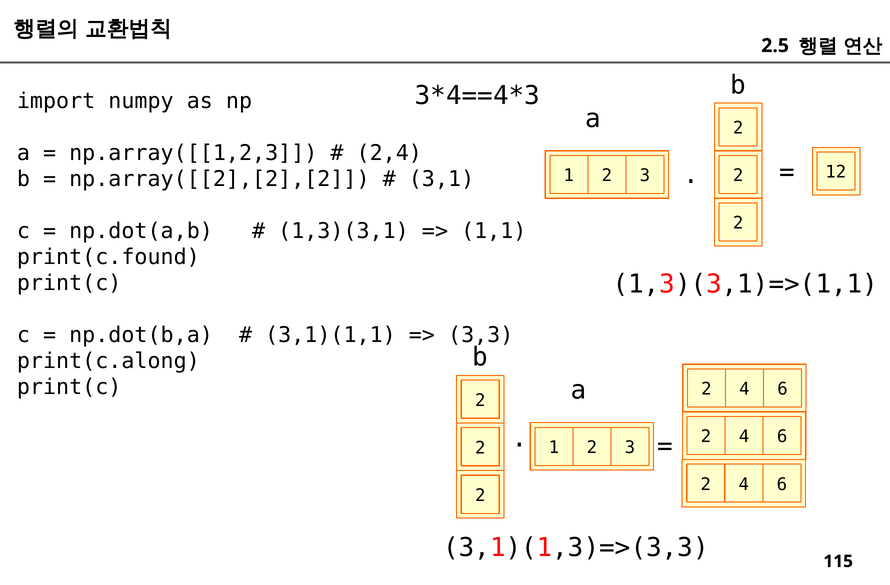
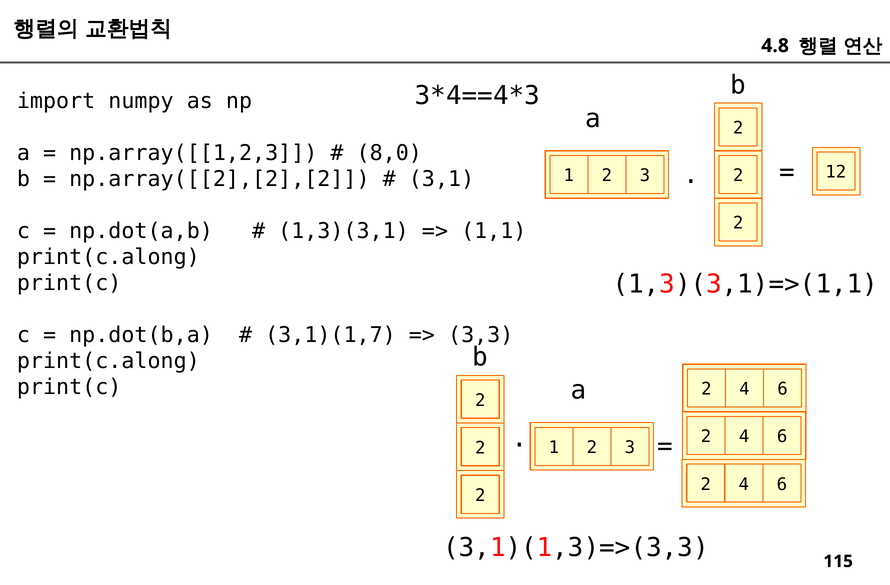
2.5: 2.5 -> 4.8 (775, 46)
2,4: 2,4 -> 8,0 (389, 153)
print(c.found: print(c.found -> print(c.along (108, 257)
3,1)(1,1: 3,1)(1,1 -> 3,1)(1,7 (330, 335)
